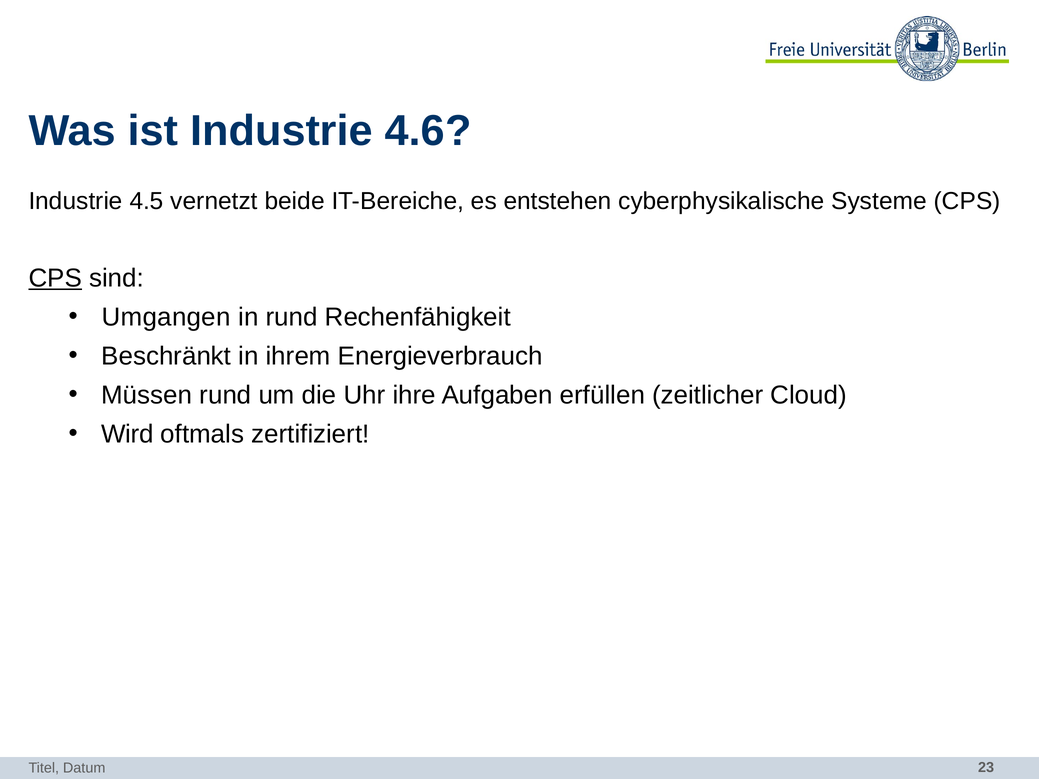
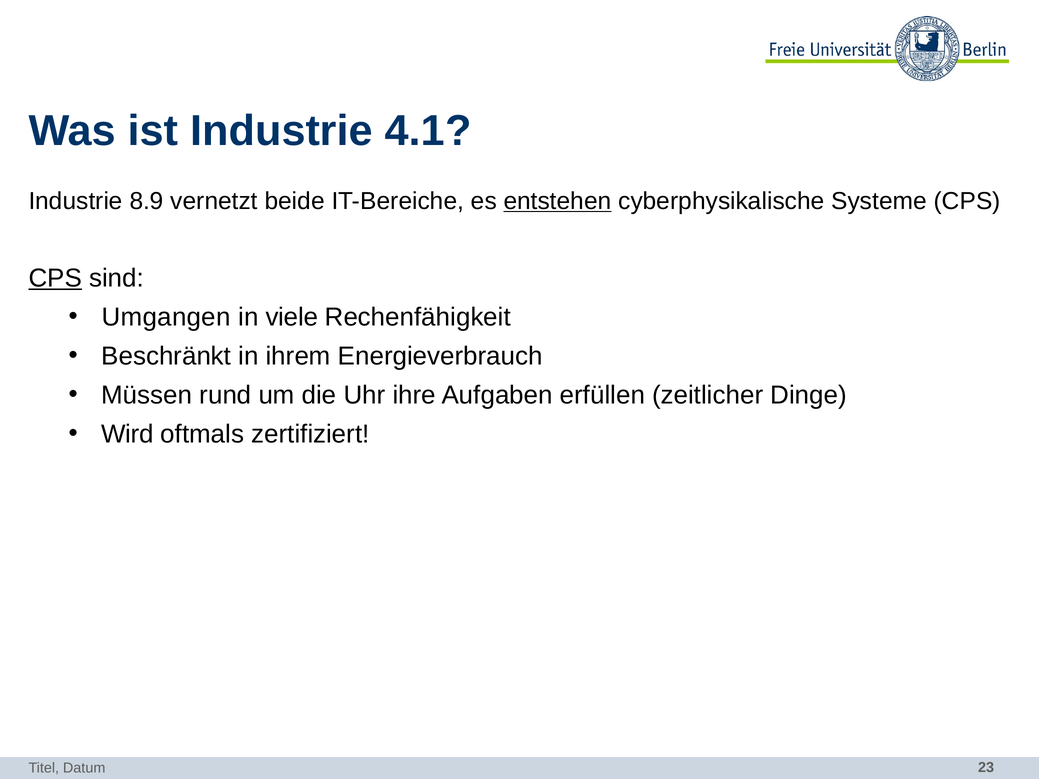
4.6: 4.6 -> 4.1 (428, 131)
4.5: 4.5 -> 8.9 (147, 201)
entstehen underline: none -> present (557, 201)
in rund: rund -> viele (292, 317)
Cloud: Cloud -> Dinge (809, 395)
